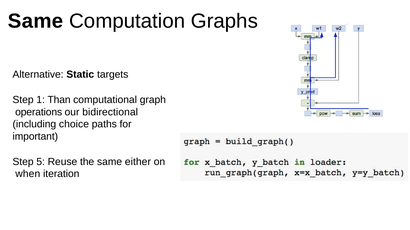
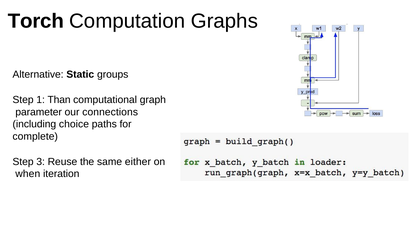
Same: Same -> Torch (36, 21)
targets: targets -> groups (113, 75)
operations: operations -> parameter (39, 112)
bidirectional: bidirectional -> connections (110, 112)
important: important -> complete (35, 137)
5: 5 -> 3 (41, 162)
